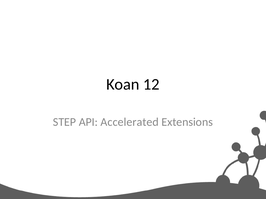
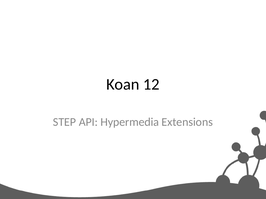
Accelerated: Accelerated -> Hypermedia (130, 122)
